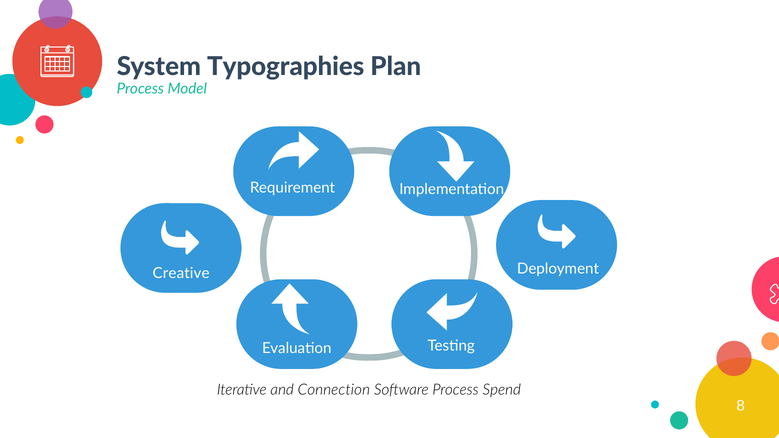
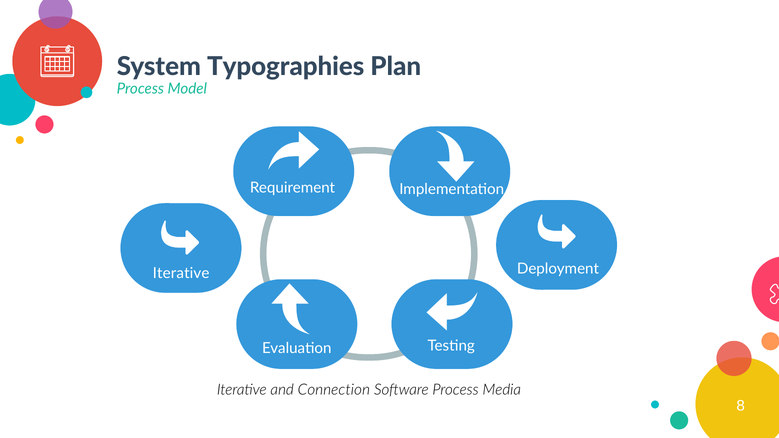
Creative: Creative -> Iterative (181, 273)
Spend: Spend -> Media (502, 390)
